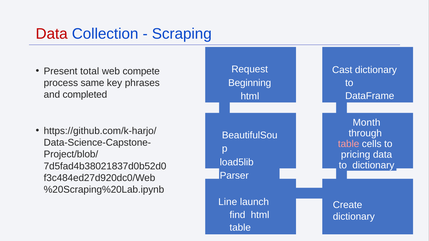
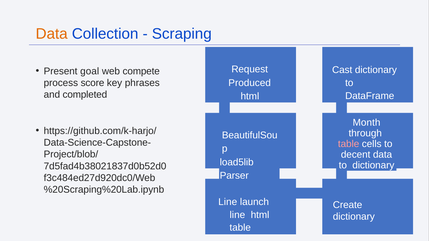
Data colour: red -> orange (52, 34)
total: total -> goal (90, 71)
Beginning: Beginning -> Produced (250, 83)
same: same -> score (92, 83)
pricing: pricing -> decent (356, 155)
find: find -> line (237, 215)
